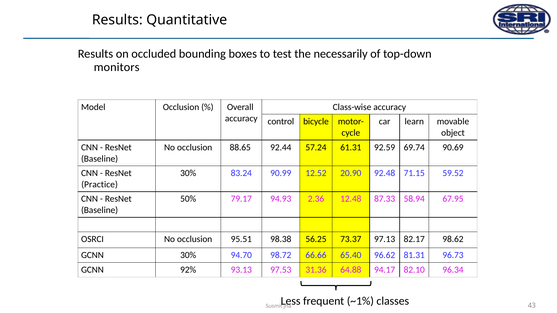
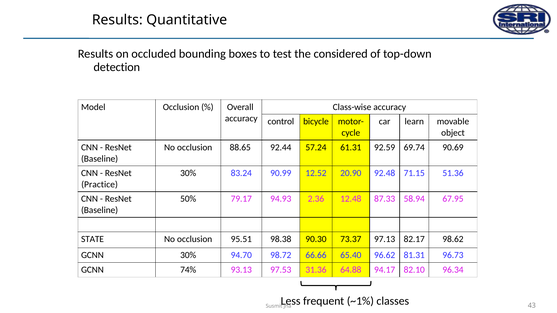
necessarily: necessarily -> considered (341, 54)
monitors: monitors -> detection (117, 67)
59.52: 59.52 -> 51.36 (453, 173)
OSRCI: OSRCI -> STATE (93, 239)
56.25: 56.25 -> 90.30 (316, 239)
92%: 92% -> 74% (188, 270)
